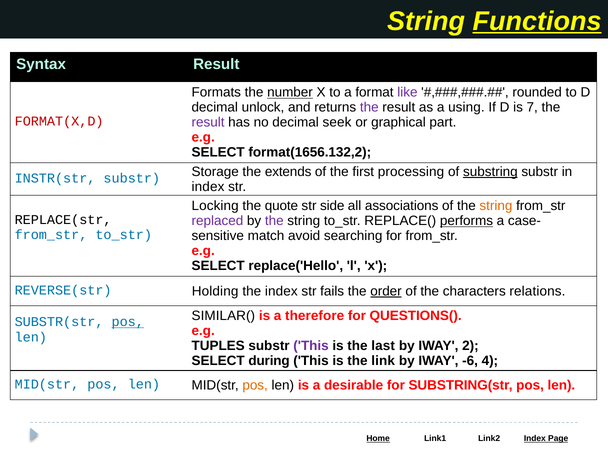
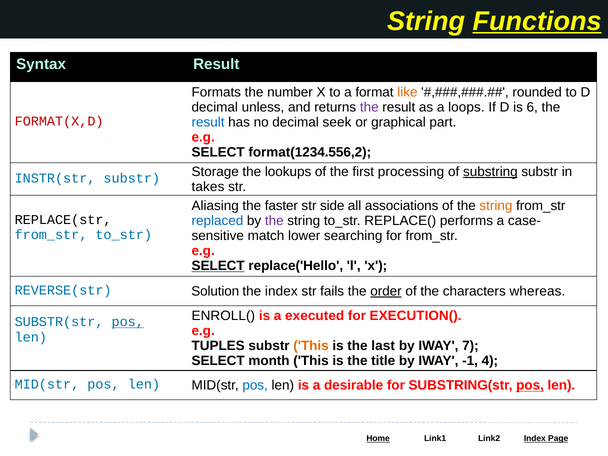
number underline: present -> none (290, 92)
like colour: purple -> orange (407, 92)
unlock: unlock -> unless (263, 107)
using: using -> loops (466, 107)
7: 7 -> 6 (532, 107)
result colour: purple -> blue (208, 122)
format(1656.132,2: format(1656.132,2 -> format(1234.556,2 (310, 152)
extends: extends -> lookups (288, 172)
index: index -> takes (208, 187)
Locking: Locking -> Aliasing (215, 206)
quote: quote -> faster (281, 206)
replaced colour: purple -> blue (217, 221)
performs underline: present -> none (466, 221)
avoid: avoid -> lower (304, 236)
SELECT underline: none -> present (218, 266)
Holding: Holding -> Solution (215, 291)
relations: relations -> whereas (537, 291)
SIMILAR(: SIMILAR( -> ENROLL( (223, 316)
therefore: therefore -> executed (315, 316)
QUESTIONS(: QUESTIONS( -> EXECUTION( (416, 316)
This colour: purple -> orange (311, 346)
2: 2 -> 7 (470, 346)
during: during -> month (269, 361)
link: link -> title (383, 361)
-6: -6 -> -1 (470, 361)
pos colour: orange -> blue (255, 385)
pos underline: none -> present (530, 385)
